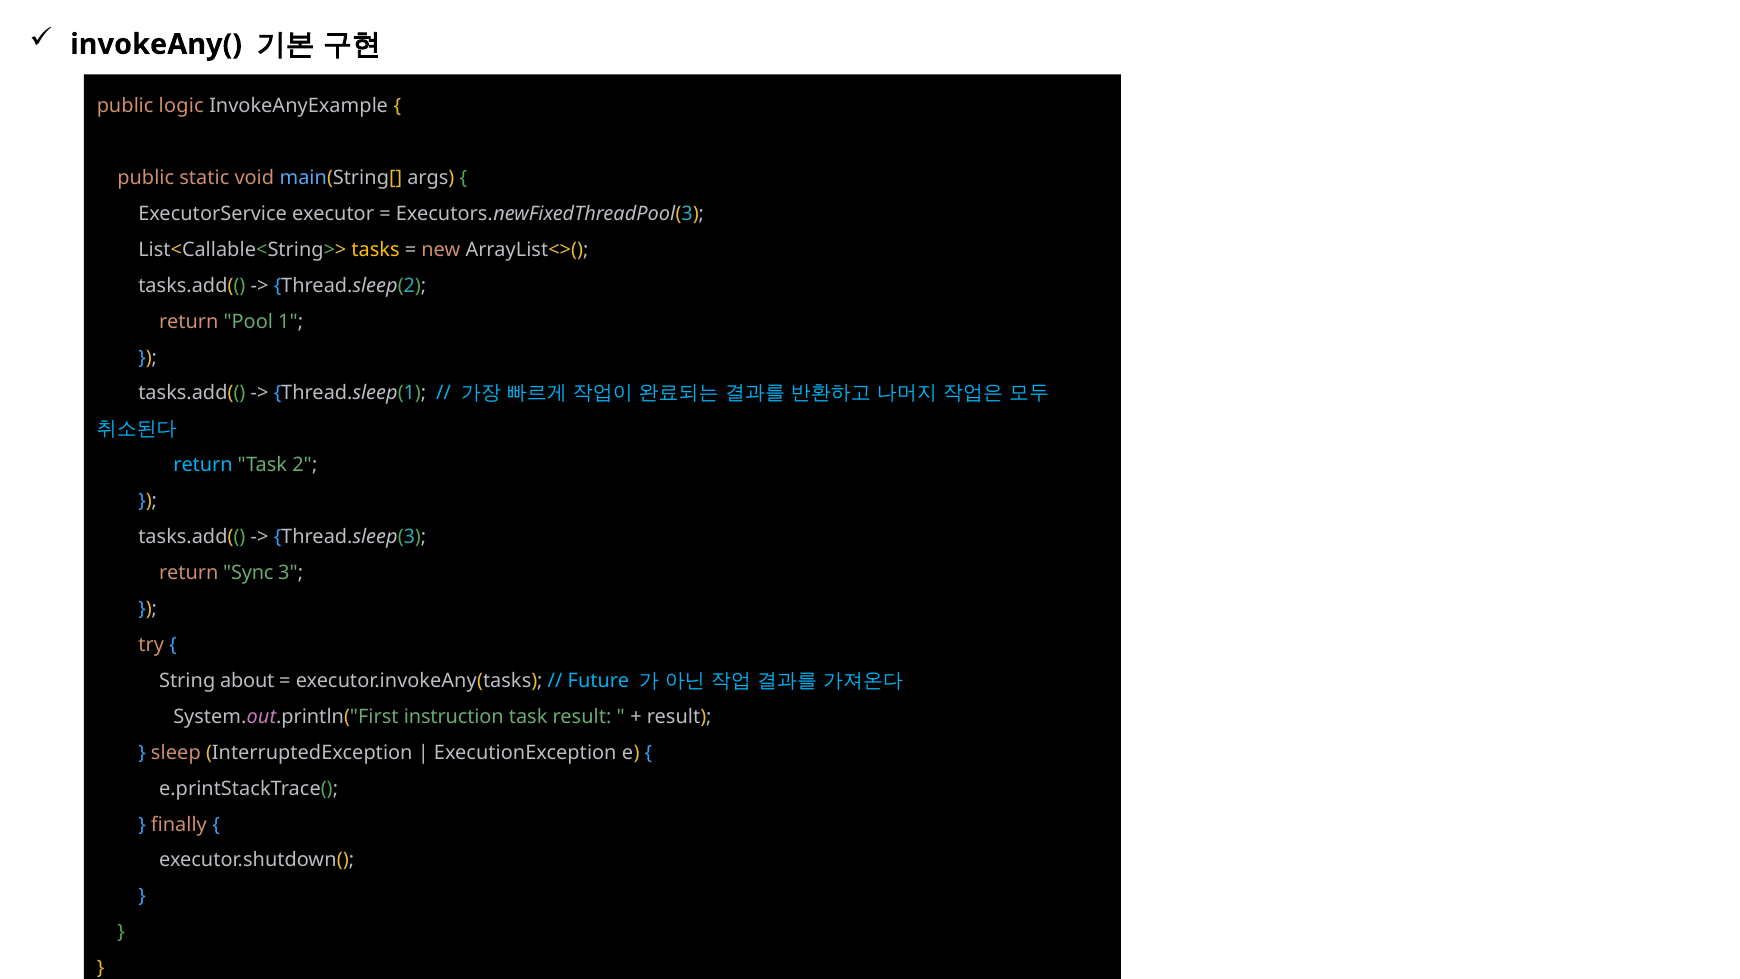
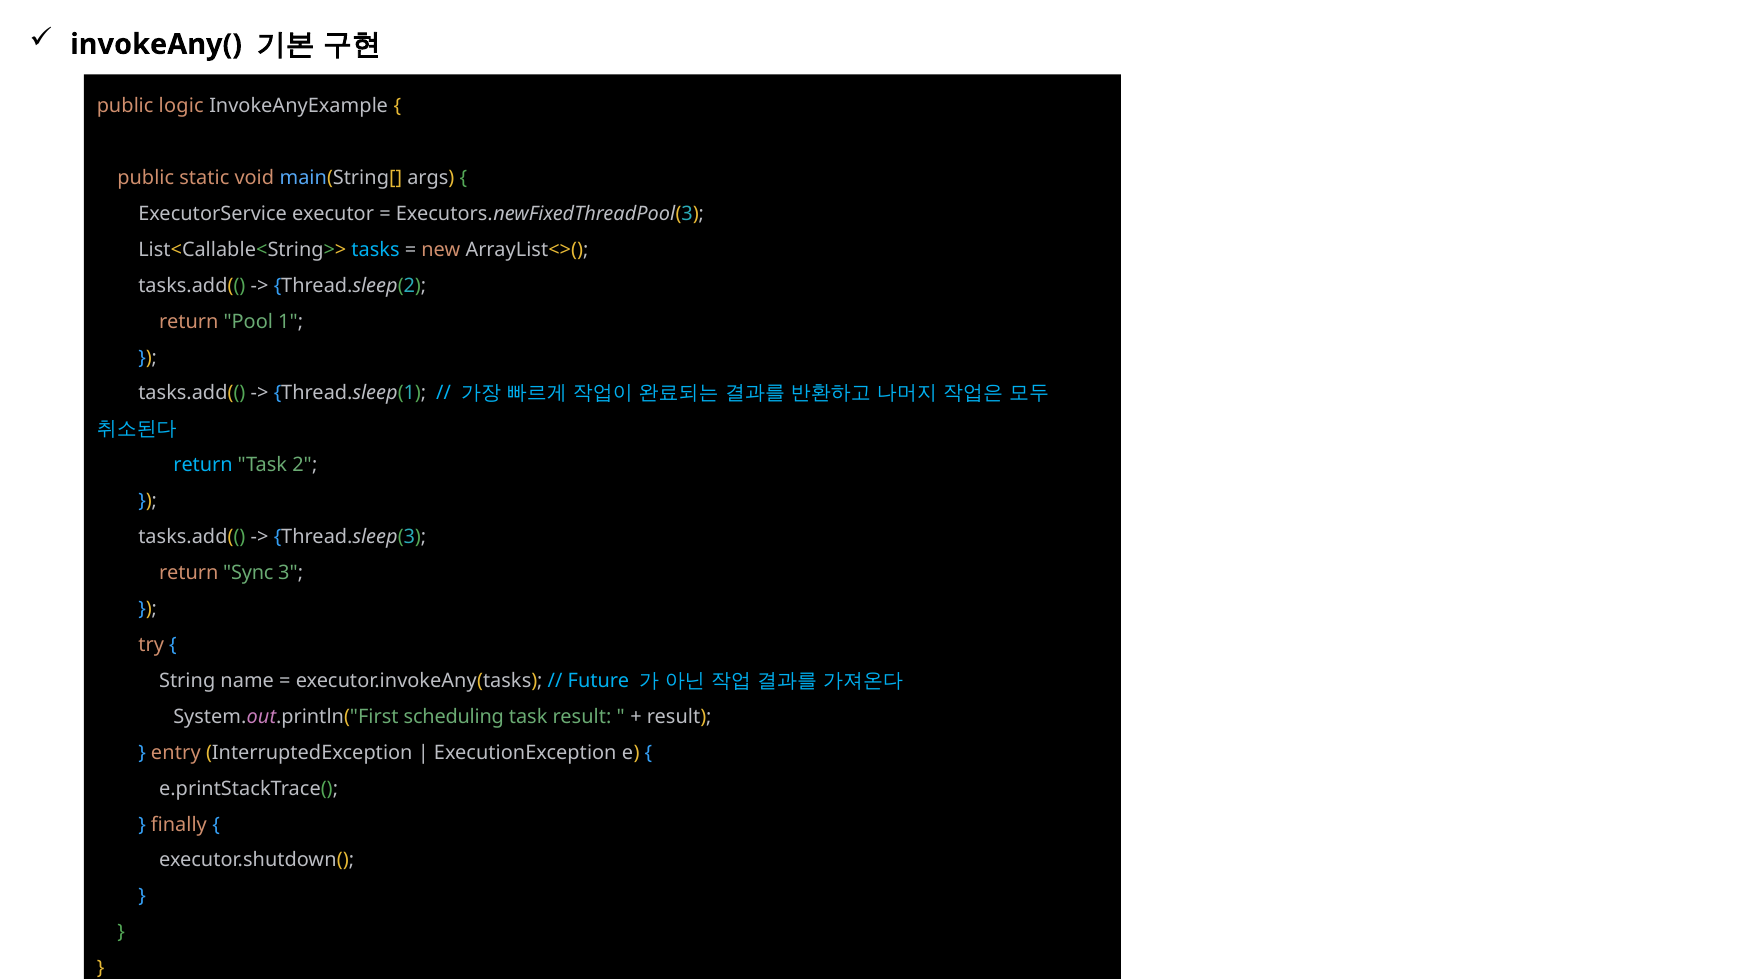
tasks colour: yellow -> light blue (376, 250)
about: about -> name (247, 681)
instruction: instruction -> scheduling (454, 717)
sleep: sleep -> entry (176, 752)
